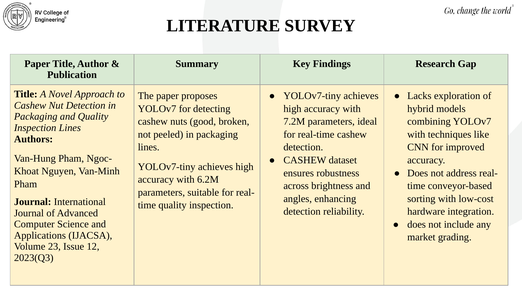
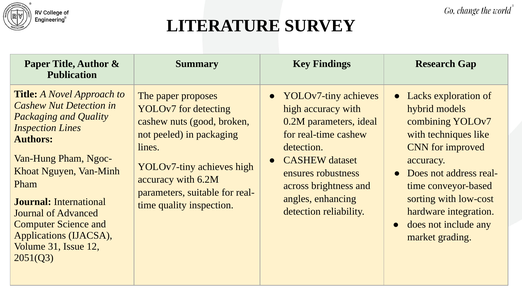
7.2M: 7.2M -> 0.2M (294, 122)
23: 23 -> 31 (54, 247)
2023(Q3: 2023(Q3 -> 2051(Q3 (34, 258)
